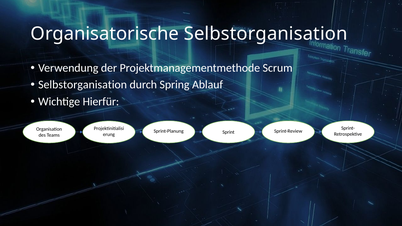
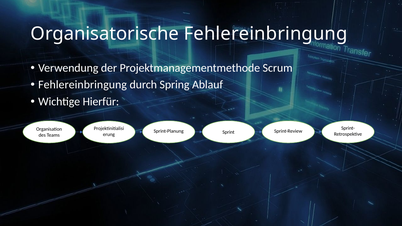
Organisatorische Selbstorganisation: Selbstorganisation -> Fehlereinbringung (266, 34)
Selbstorganisation: Selbstorganisation -> Fehlereinbringung (83, 85)
